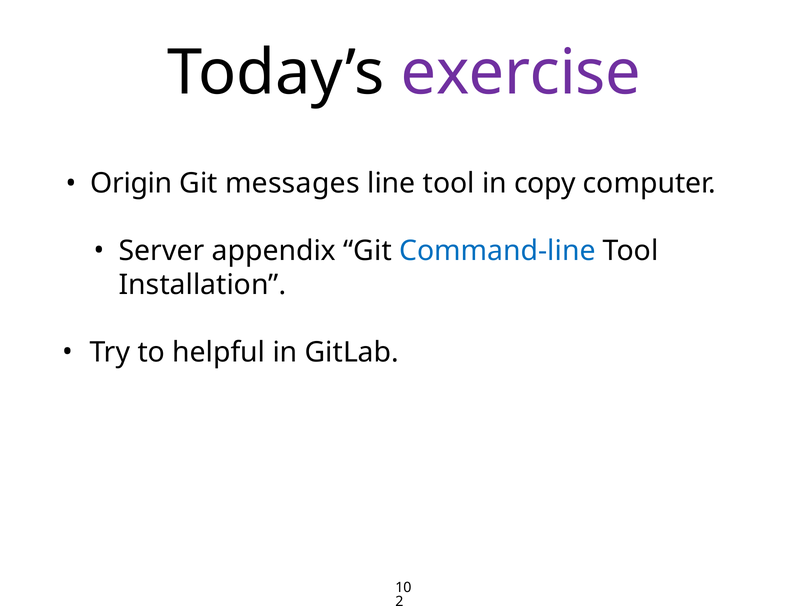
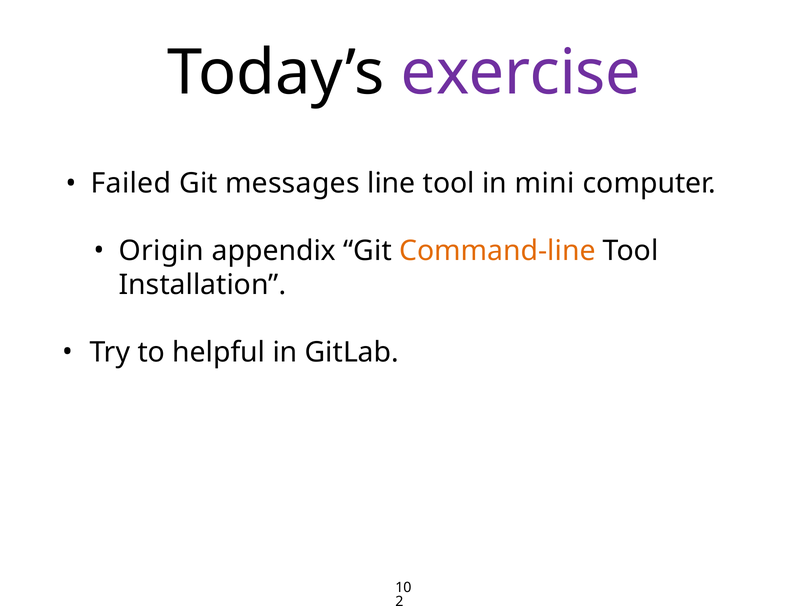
Origin: Origin -> Failed (131, 184)
copy: copy -> mini (545, 184)
Server: Server -> Origin (161, 251)
Command-line colour: blue -> orange (497, 251)
